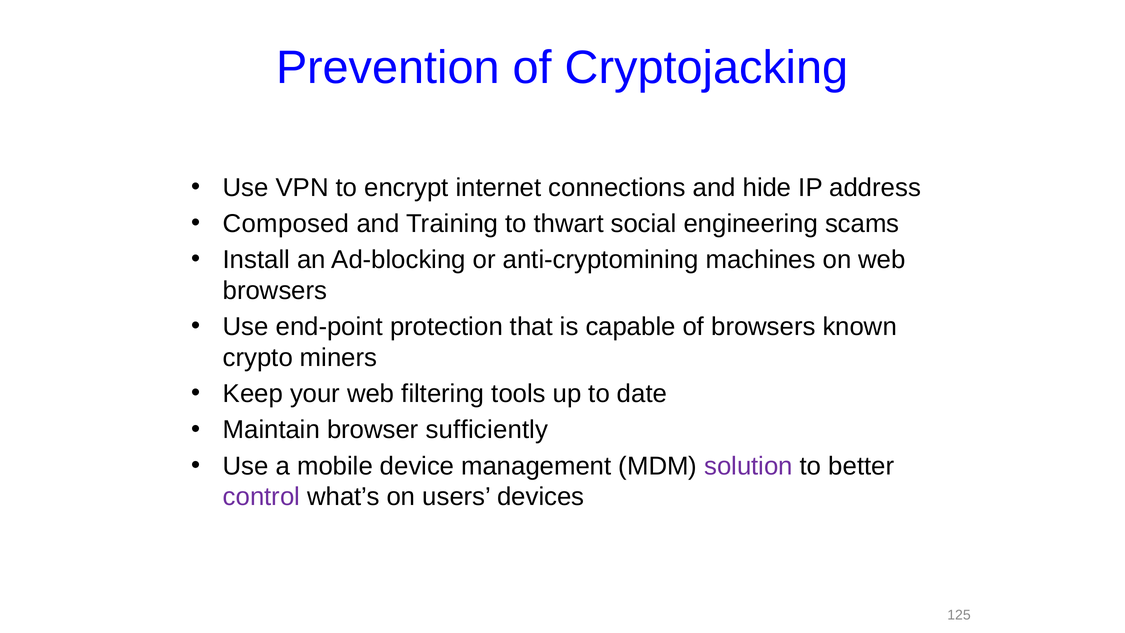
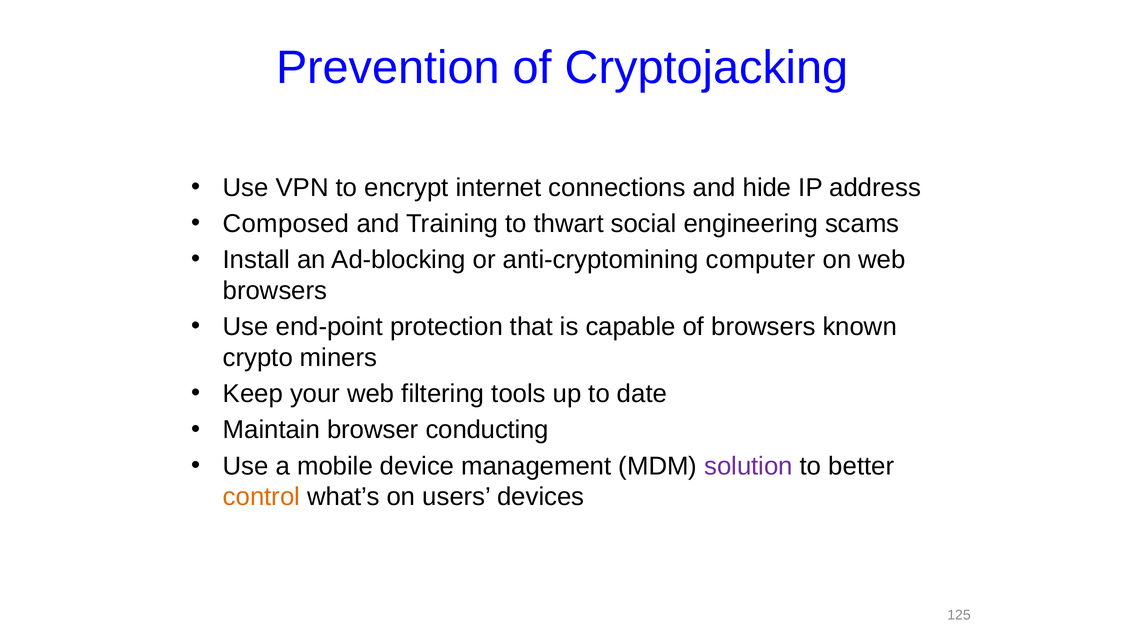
machines: machines -> computer (760, 260)
sufficiently: sufficiently -> conducting (487, 430)
control colour: purple -> orange (261, 497)
